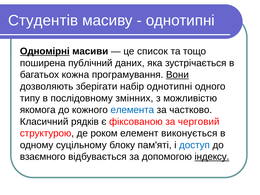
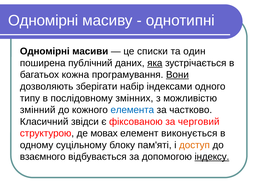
Студентів: Студентів -> Одномірні (43, 21)
Одномірні underline: present -> none (45, 51)
список: список -> списки (152, 51)
тощо: тощо -> один (194, 51)
яка underline: none -> present (155, 63)
набір однотипні: однотипні -> індексами (169, 86)
якомога: якомога -> змінний (38, 110)
рядків: рядків -> звідси (85, 122)
роком: роком -> мовах (104, 133)
доступ colour: blue -> orange (194, 145)
